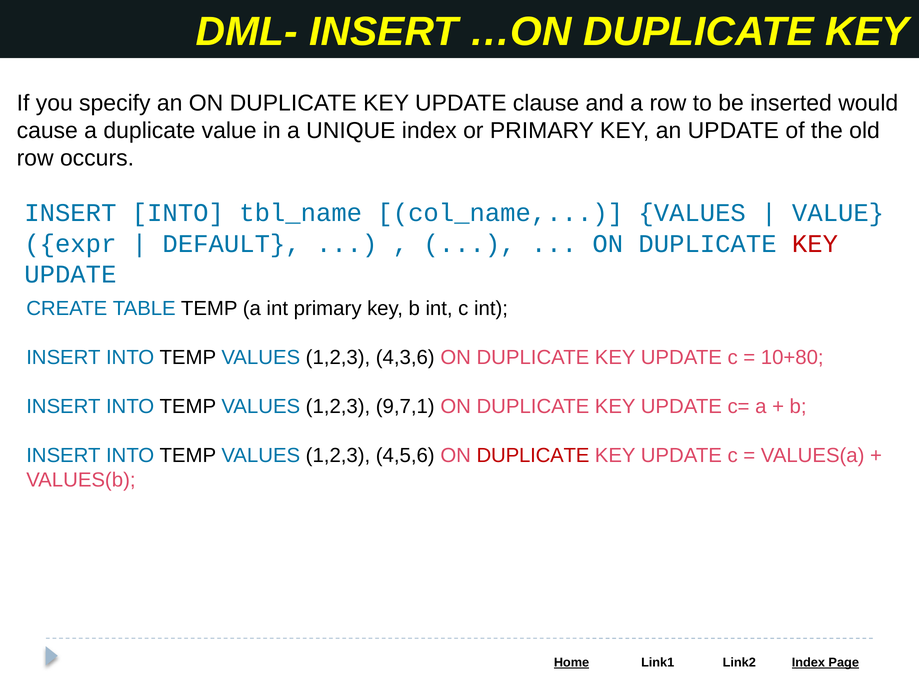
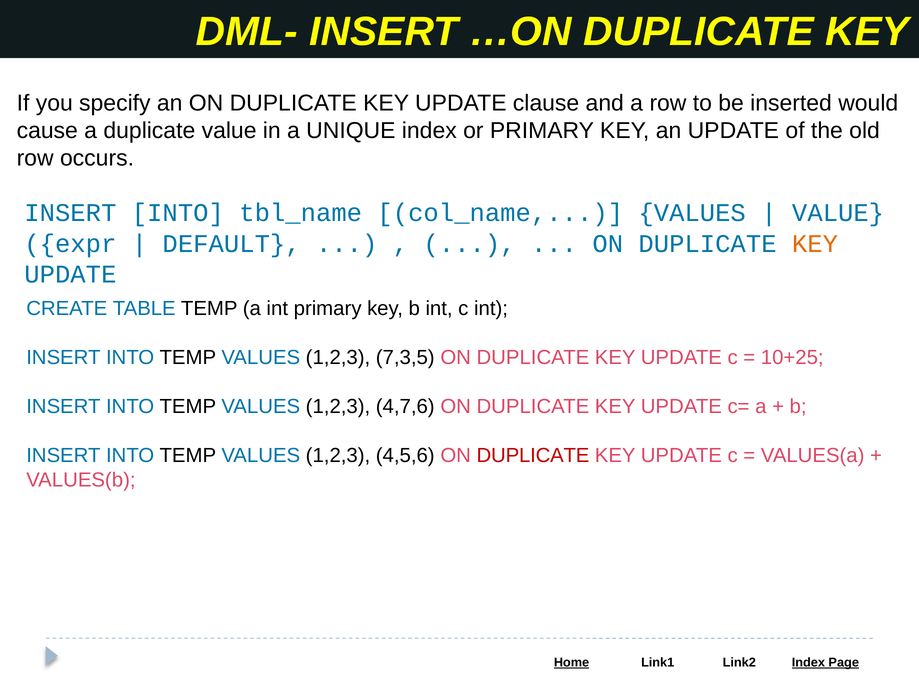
KEY colour: red -> orange (815, 244)
4,3,6: 4,3,6 -> 7,3,5 (405, 358)
10+80: 10+80 -> 10+25 (792, 358)
9,7,1: 9,7,1 -> 4,7,6 (405, 407)
